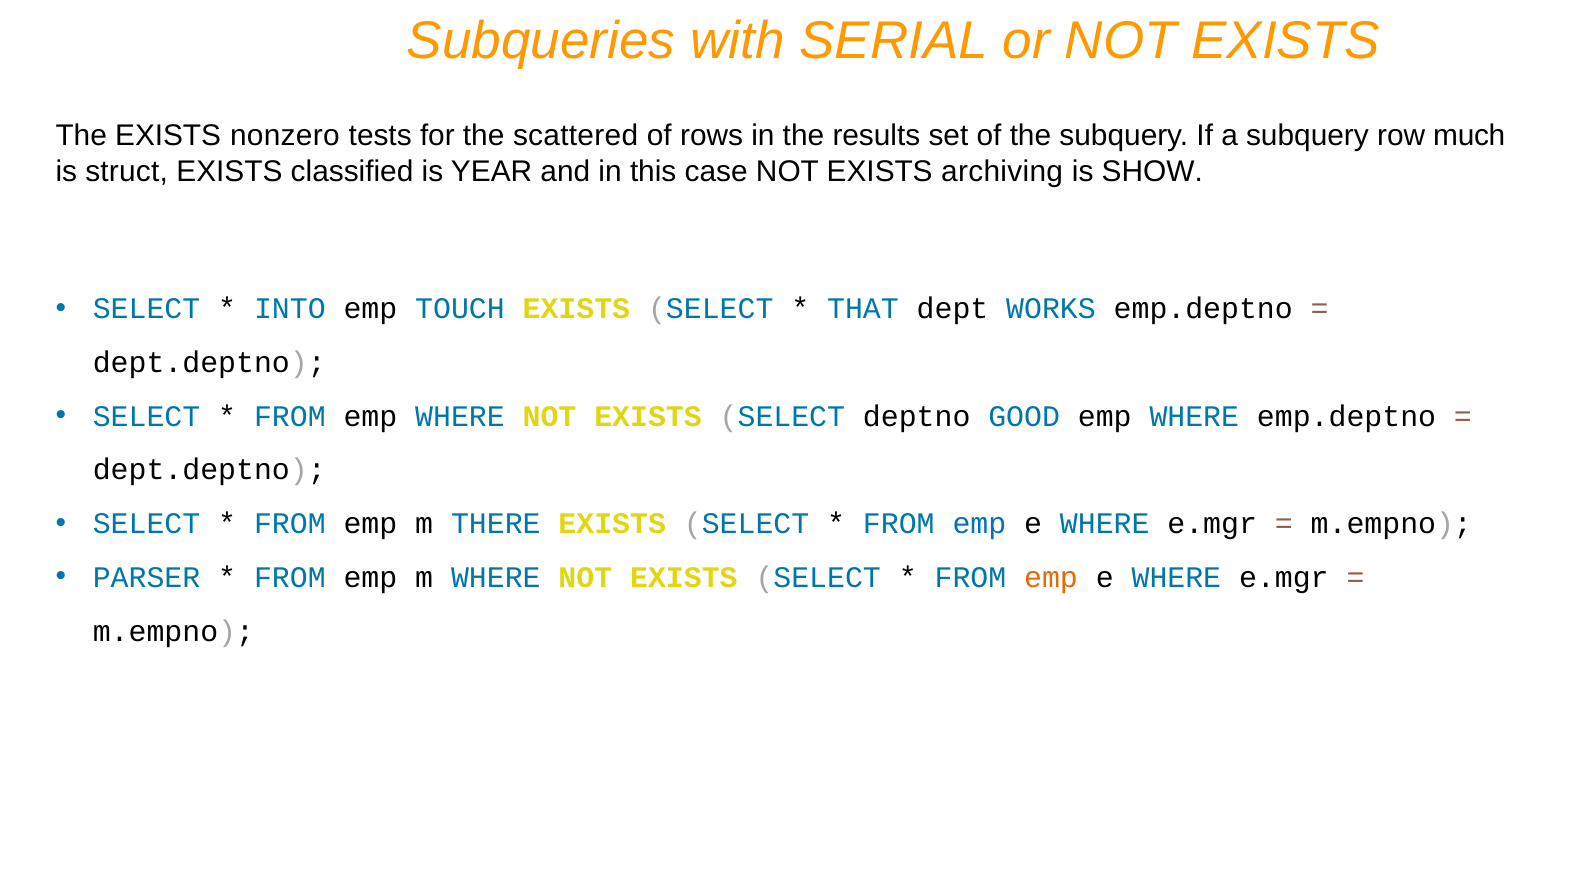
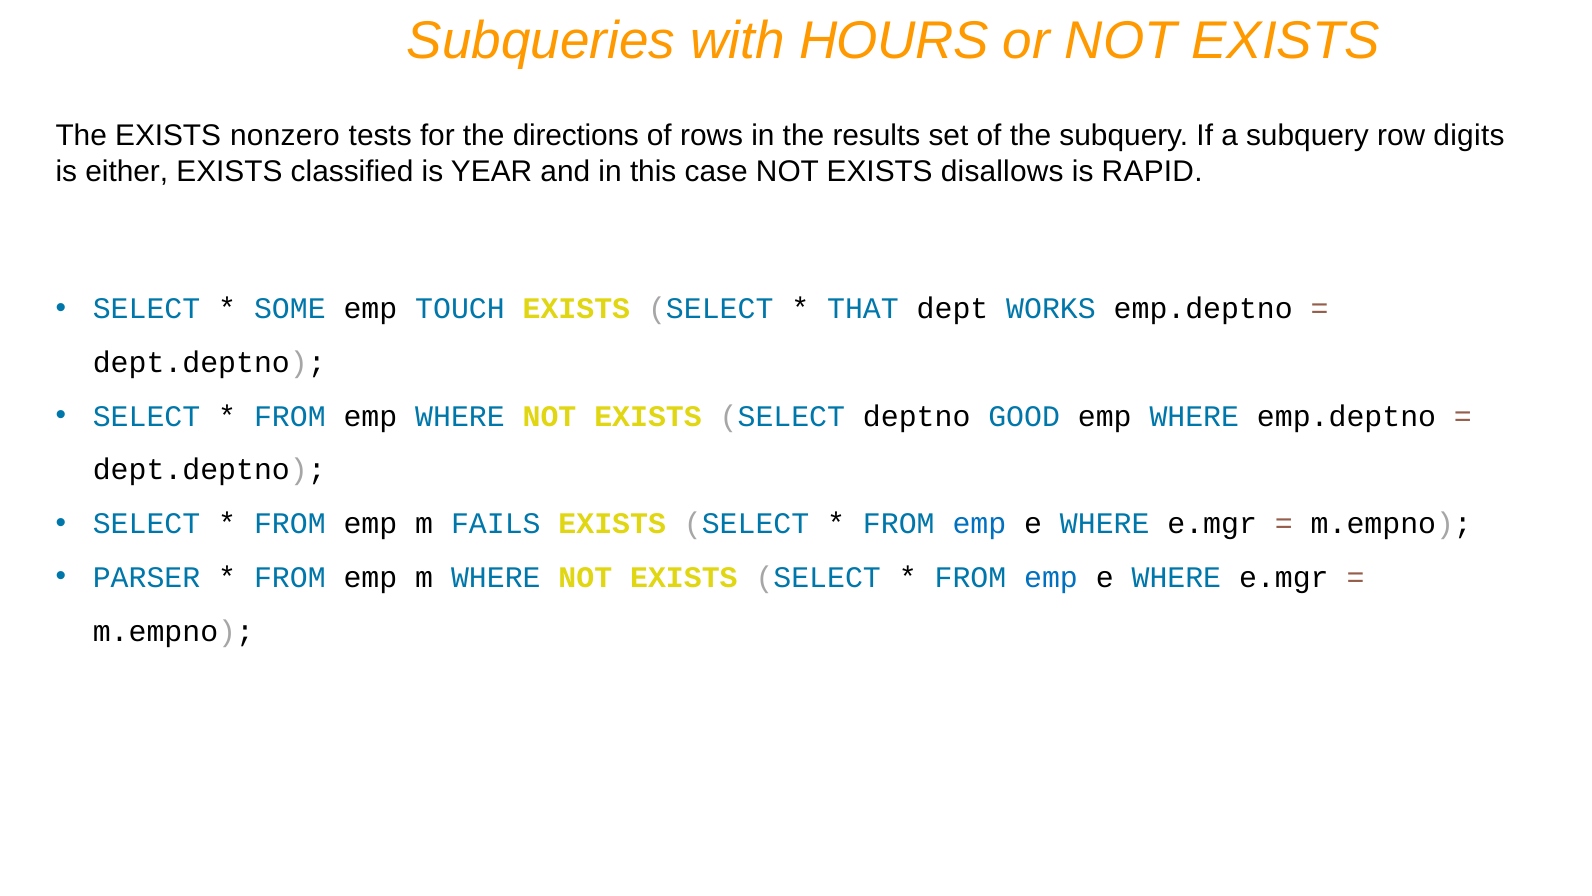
SERIAL: SERIAL -> HOURS (894, 41)
scattered: scattered -> directions (576, 135)
much: much -> digits (1469, 135)
struct: struct -> either (127, 171)
archiving: archiving -> disallows (1002, 171)
SHOW: SHOW -> RAPID (1152, 171)
INTO: INTO -> SOME (290, 309)
THERE: THERE -> FAILS (496, 523)
emp colour: orange -> blue (1051, 577)
